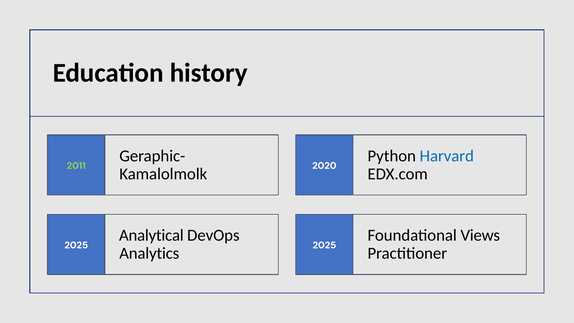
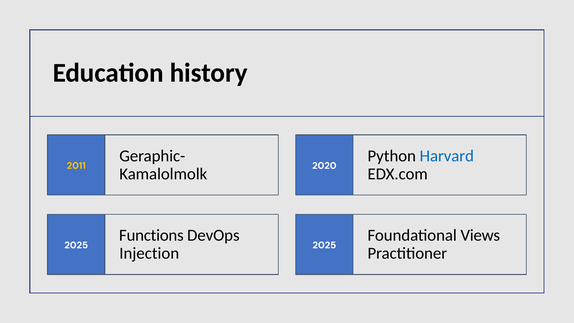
2011 colour: light green -> yellow (76, 166)
Analytical: Analytical -> Functions (151, 235)
Analytics: Analytics -> Injection (149, 253)
